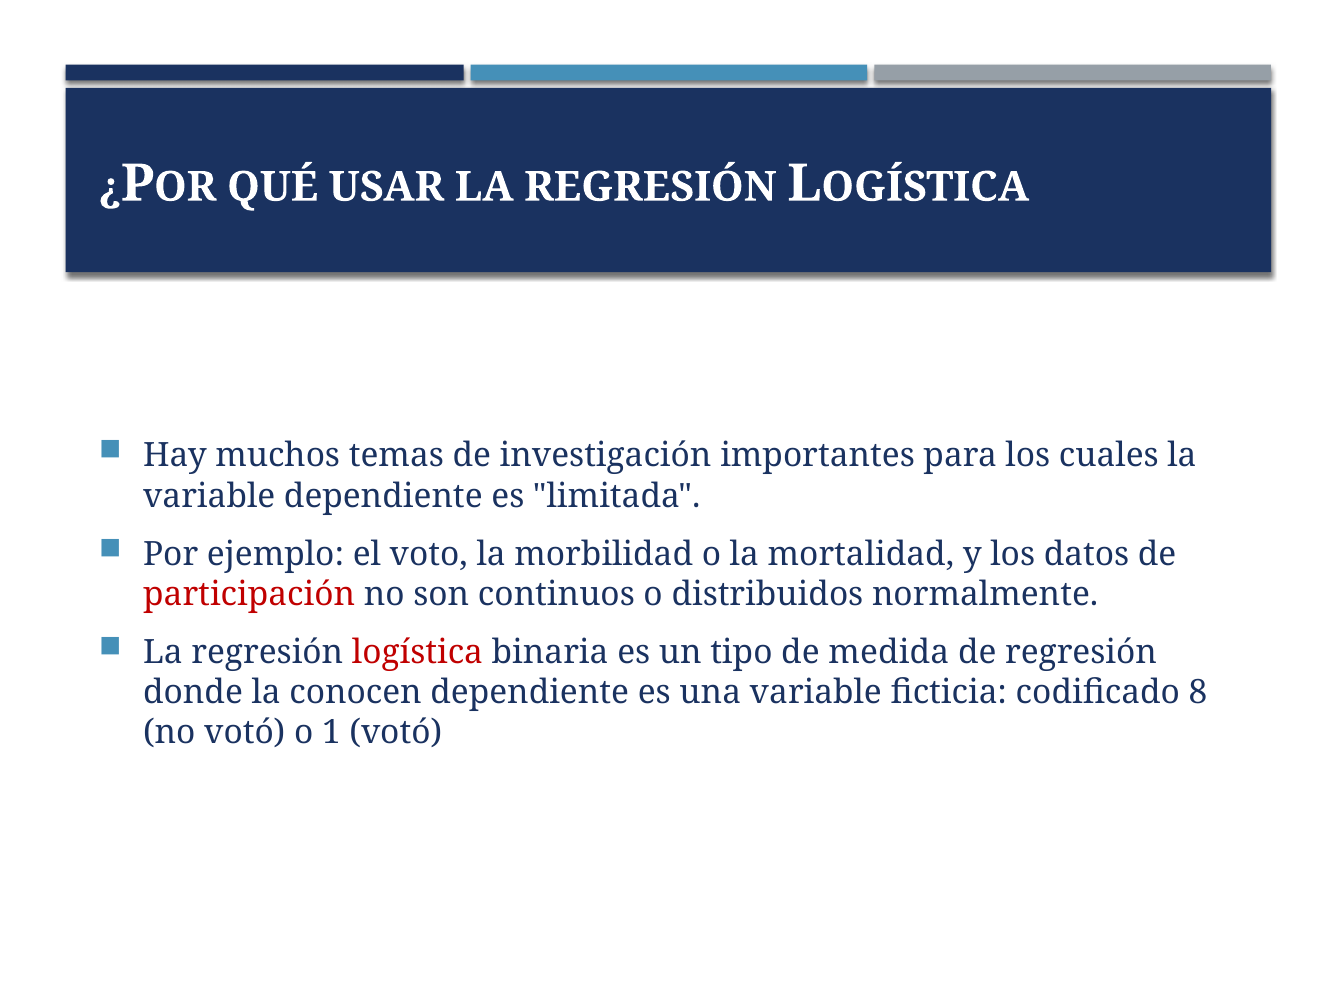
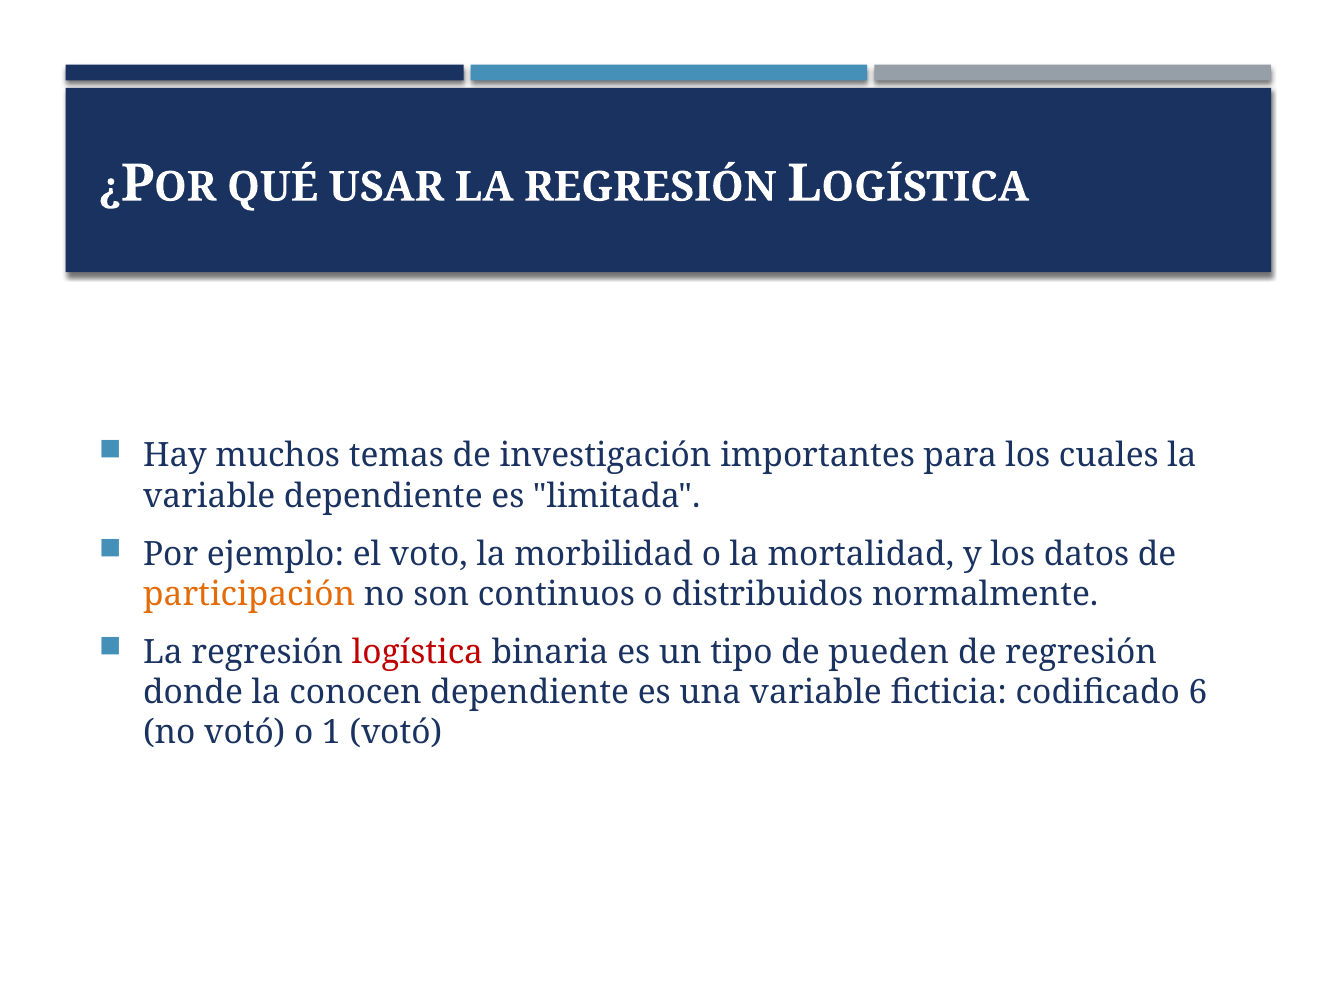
participación colour: red -> orange (249, 594)
medida: medida -> pueden (889, 652)
8: 8 -> 6 (1198, 692)
